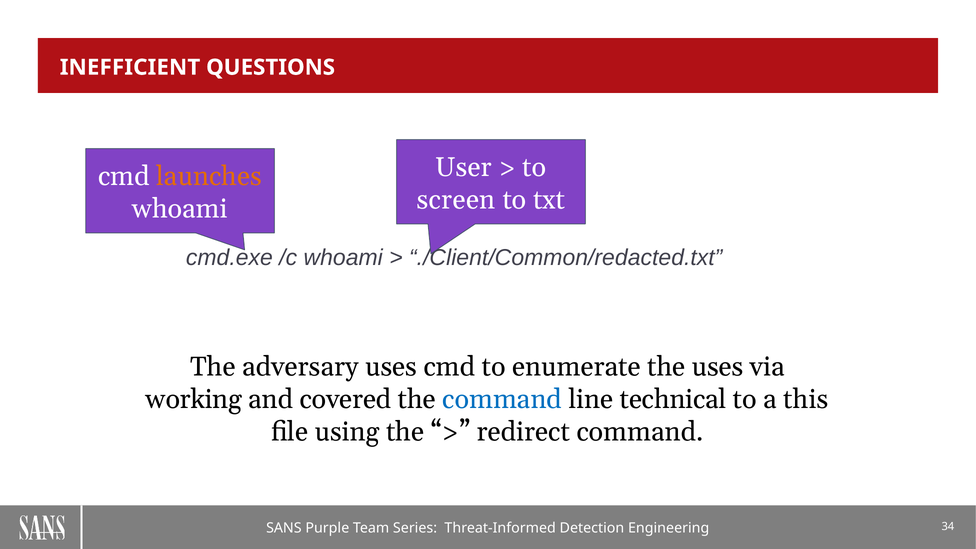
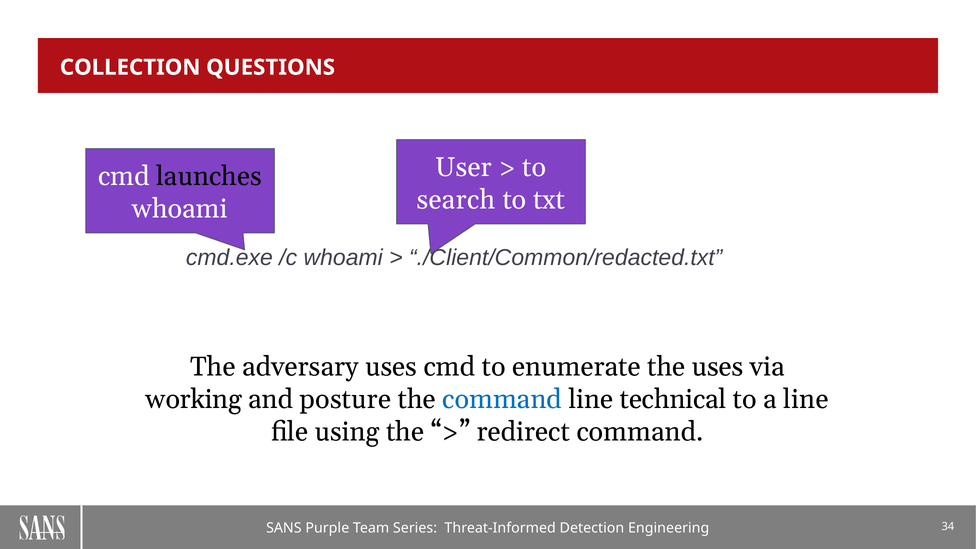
INEFFICIENT: INEFFICIENT -> COLLECTION (130, 67)
launches colour: orange -> black (209, 176)
screen: screen -> search (456, 200)
covered: covered -> posture (345, 399)
a this: this -> line (806, 399)
